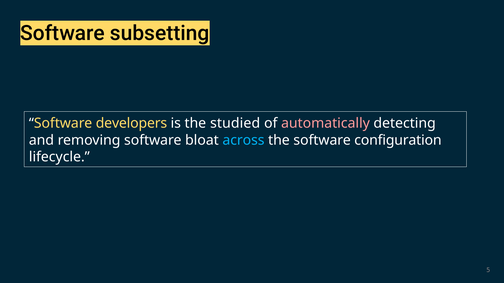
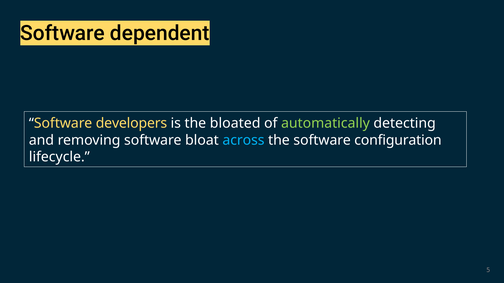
subsetting: subsetting -> dependent (160, 33)
studied: studied -> bloated (235, 124)
automatically colour: pink -> light green (325, 124)
